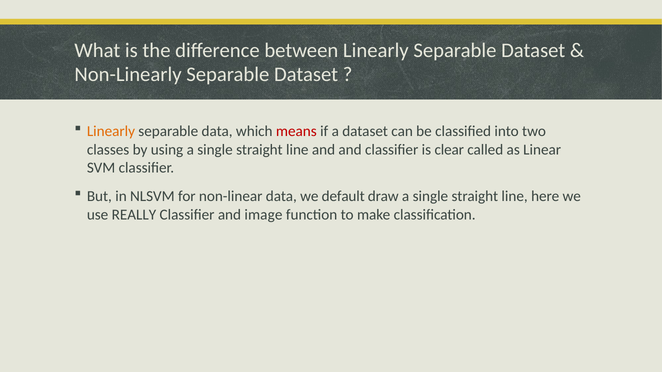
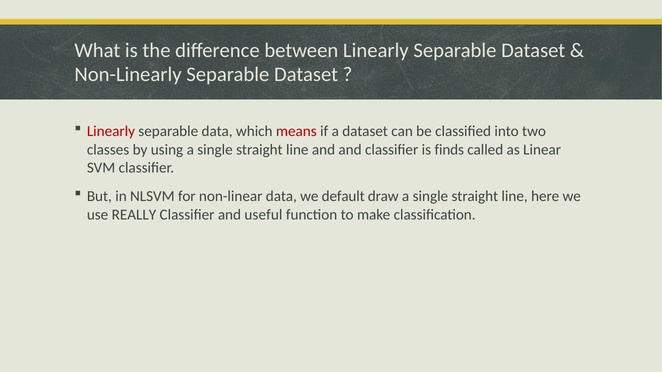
Linearly colour: orange -> red (111, 132)
clear: clear -> finds (449, 150)
image: image -> useful (263, 215)
